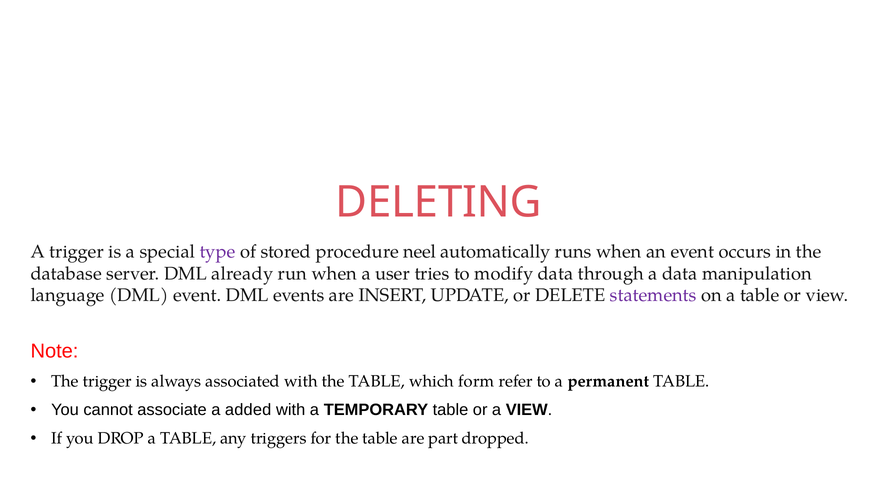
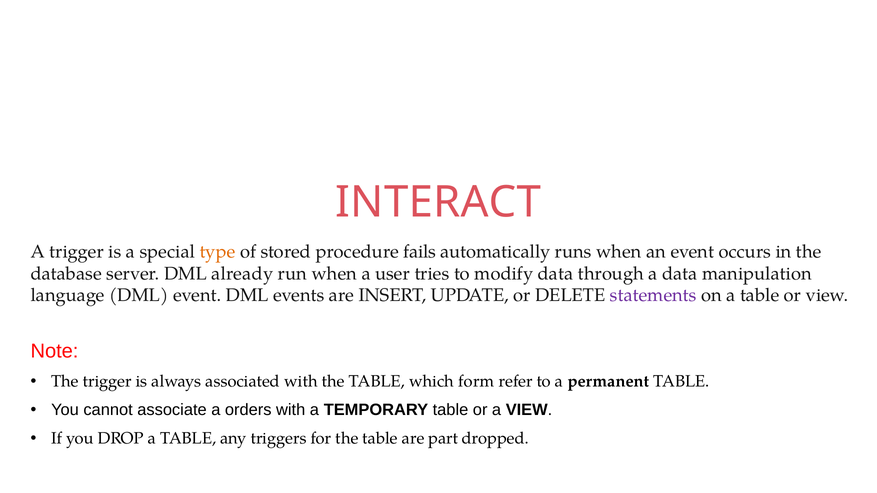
DELETING: DELETING -> INTERACT (438, 203)
type colour: purple -> orange (217, 252)
neel: neel -> fails (420, 252)
added: added -> orders (248, 410)
